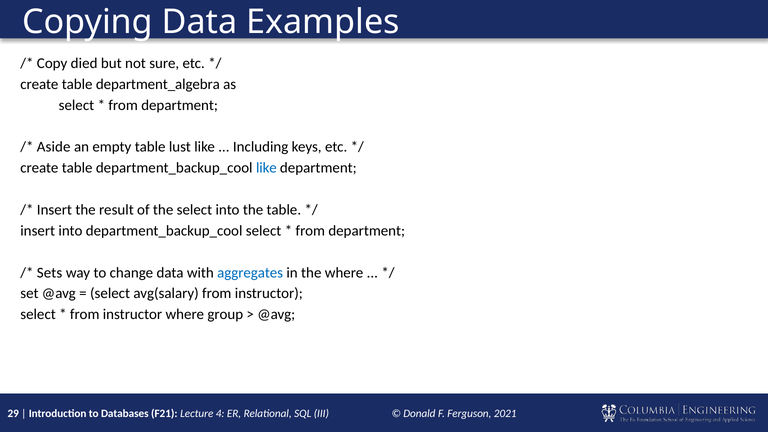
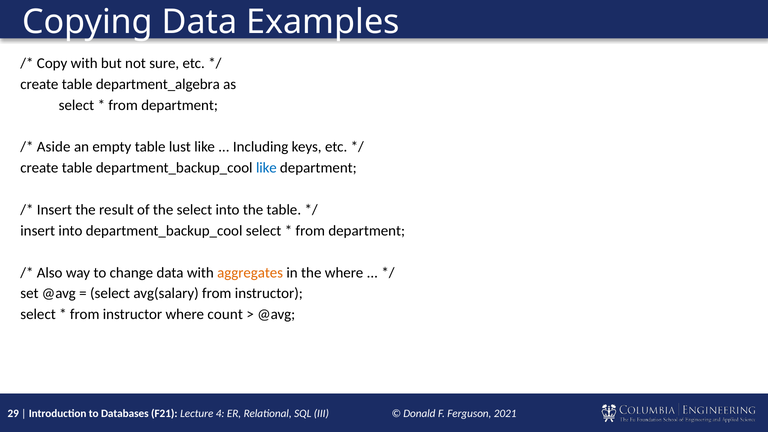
Copy died: died -> with (84, 63)
Sets: Sets -> Also (50, 273)
aggregates colour: blue -> orange (250, 273)
group: group -> count (225, 314)
